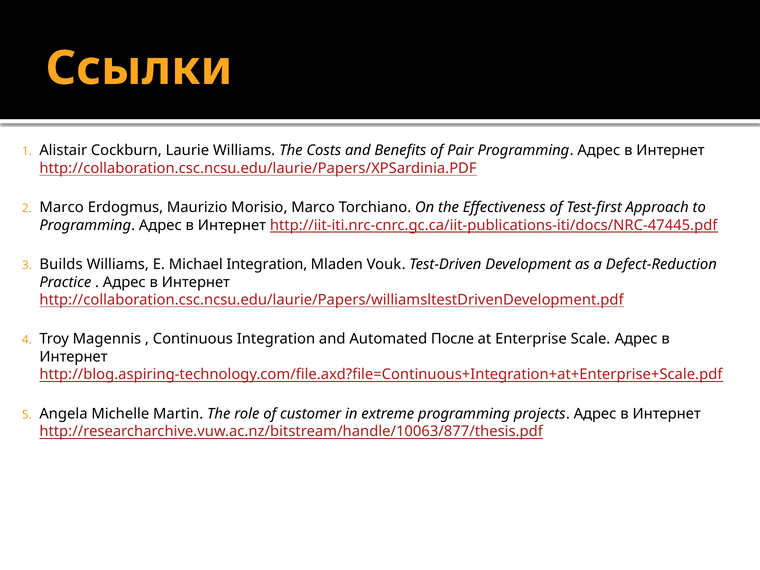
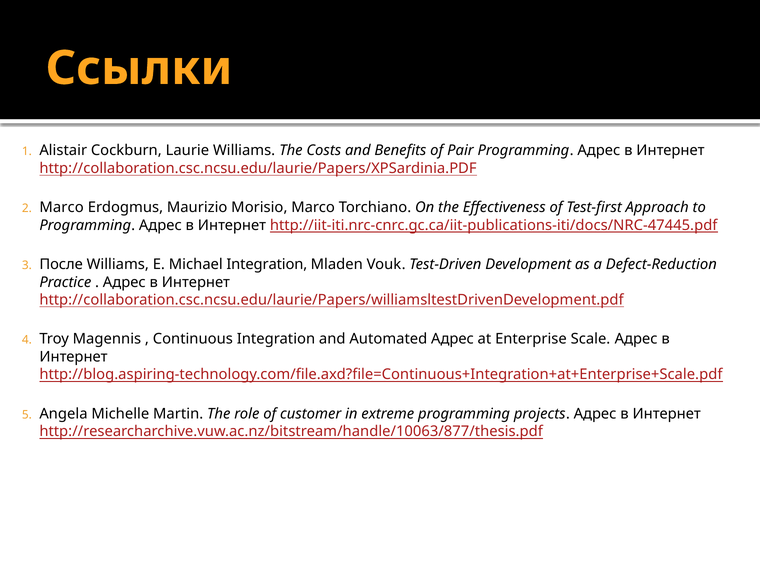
Builds: Builds -> После (61, 264)
Automated После: После -> Адрес (452, 339)
